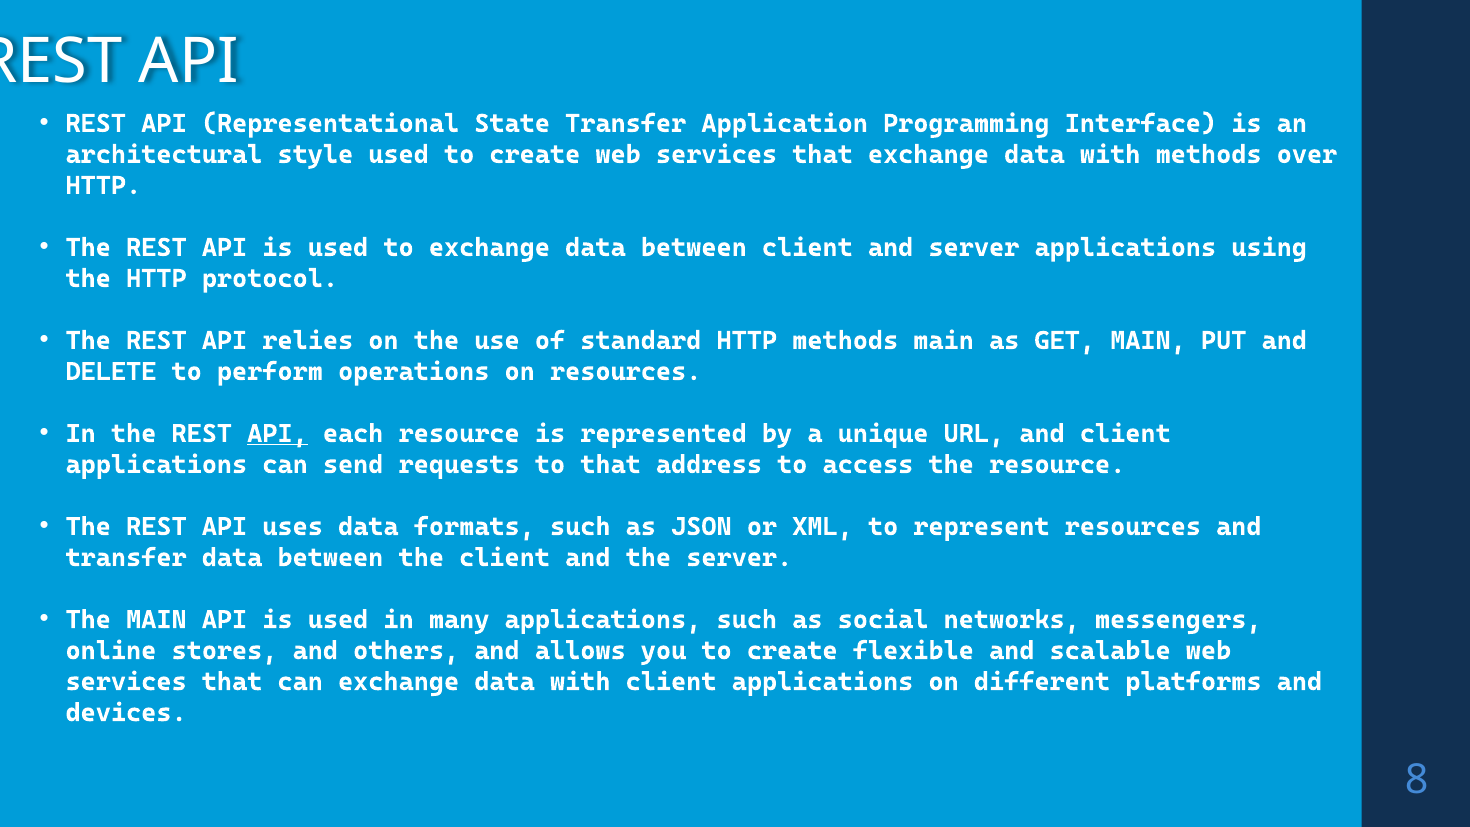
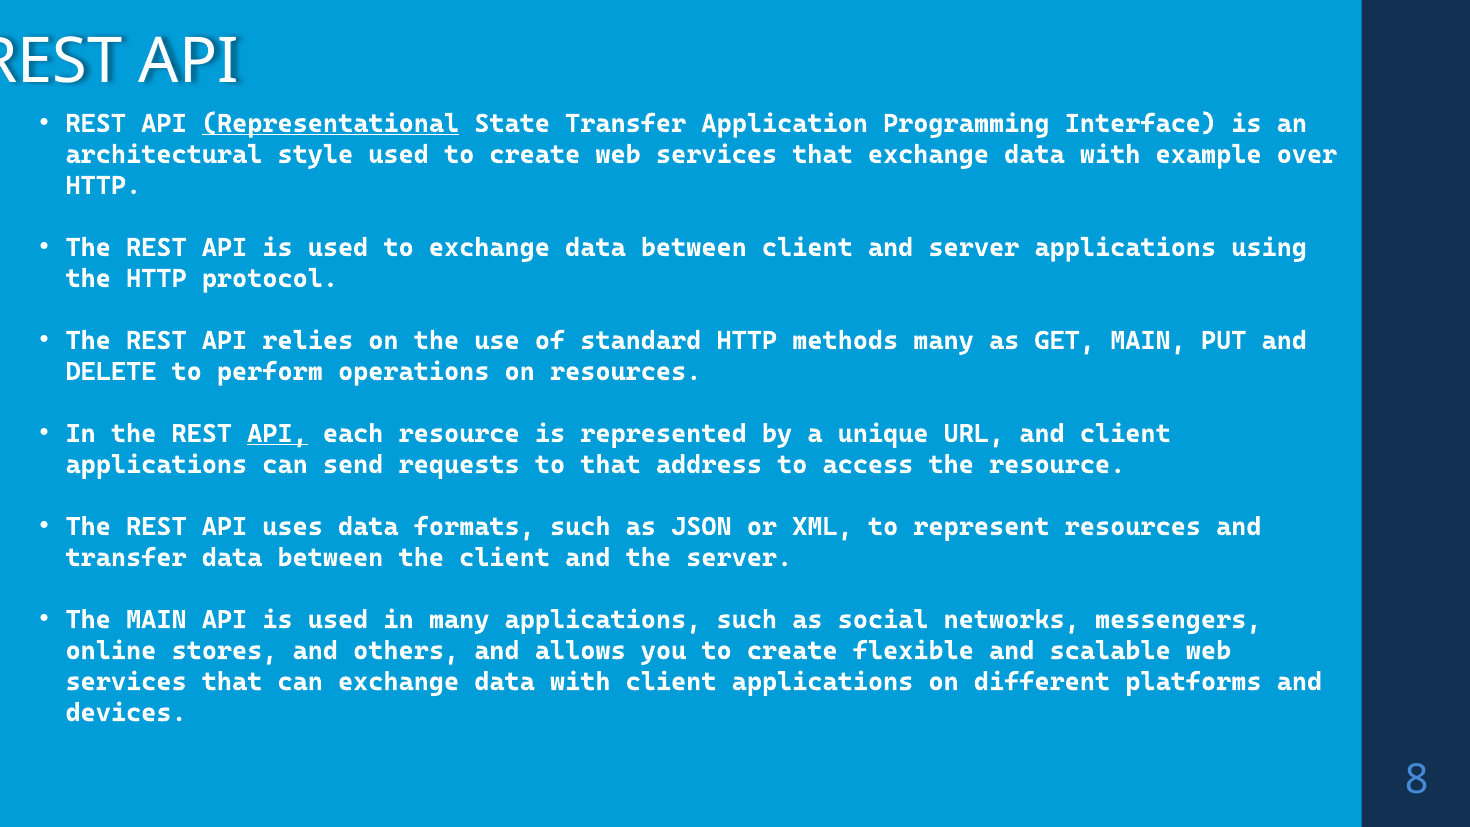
Representational underline: none -> present (330, 123)
with methods: methods -> example (1209, 154)
methods main: main -> many (944, 340)
